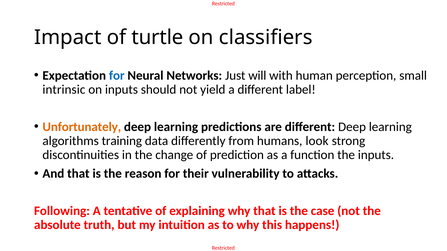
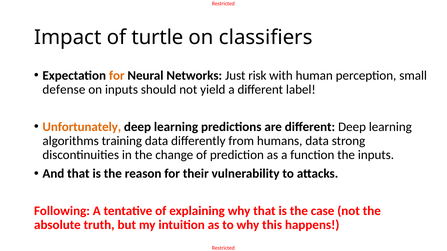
for colour: blue -> orange (117, 76)
will: will -> risk (257, 76)
intrinsic: intrinsic -> defense (64, 90)
humans look: look -> data (317, 141)
